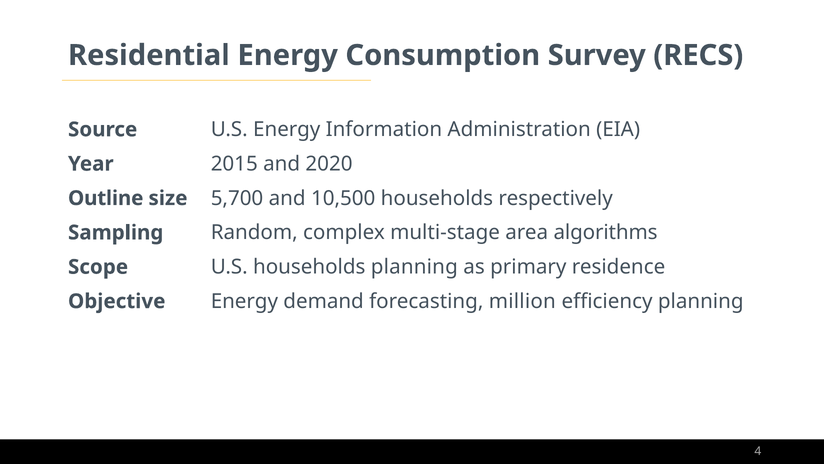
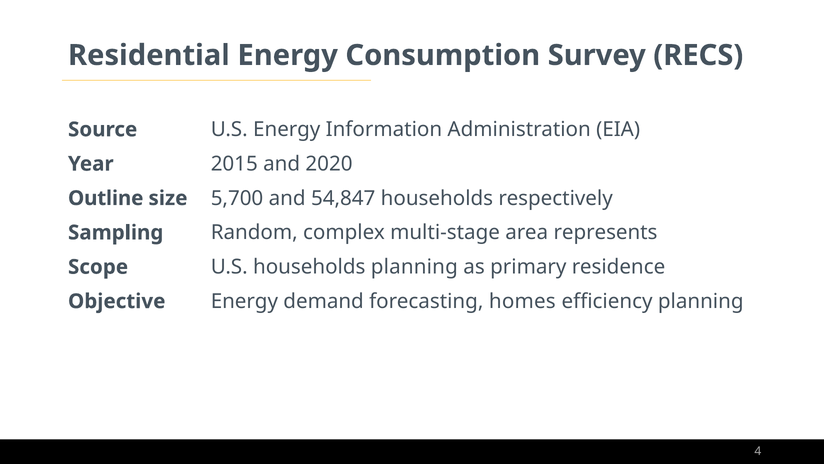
10,500: 10,500 -> 54,847 (343, 198)
algorithms: algorithms -> represents (605, 232)
million: million -> homes (522, 301)
